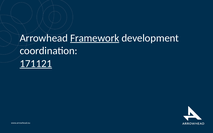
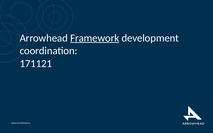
171121 underline: present -> none (36, 64)
